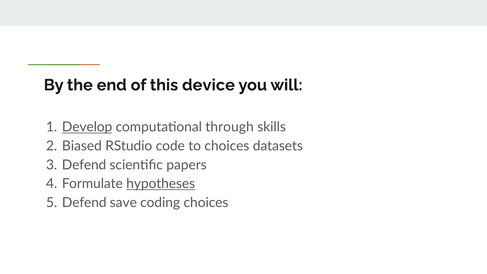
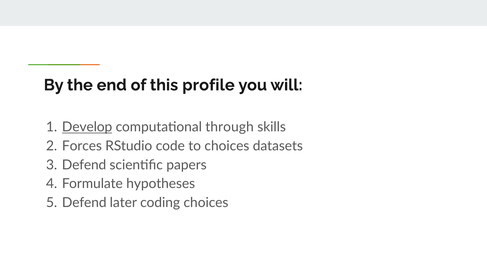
device: device -> profile (208, 85)
Biased: Biased -> Forces (82, 146)
hypotheses underline: present -> none (161, 184)
save: save -> later (123, 203)
